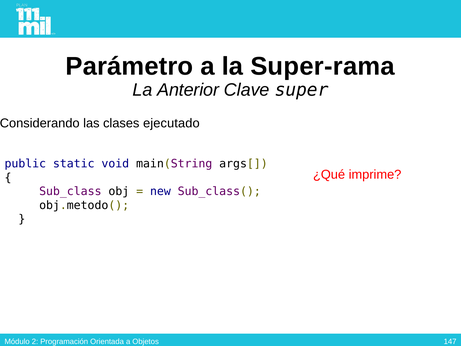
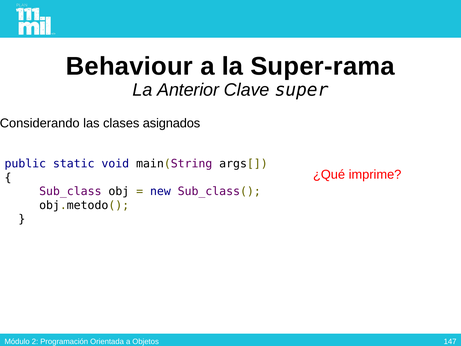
Parámetro: Parámetro -> Behaviour (129, 66)
ejecutado: ejecutado -> asignados (172, 123)
